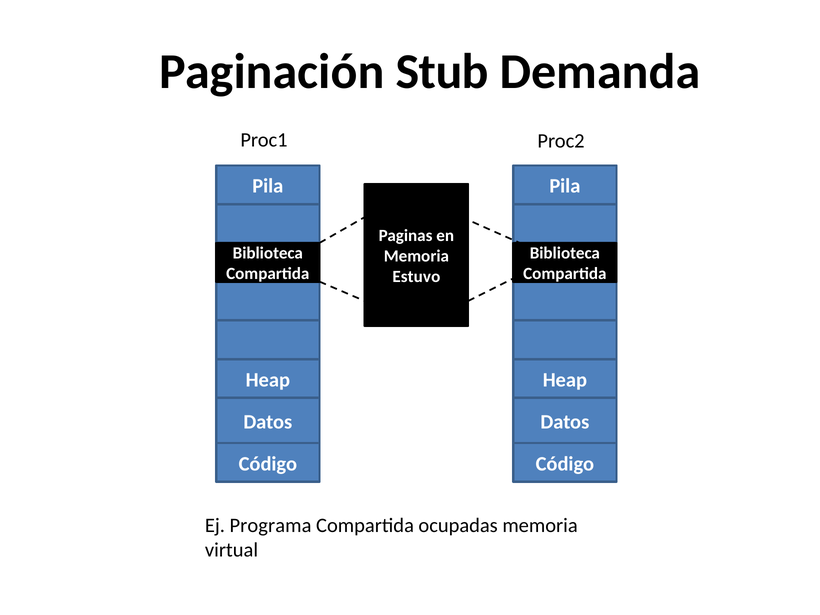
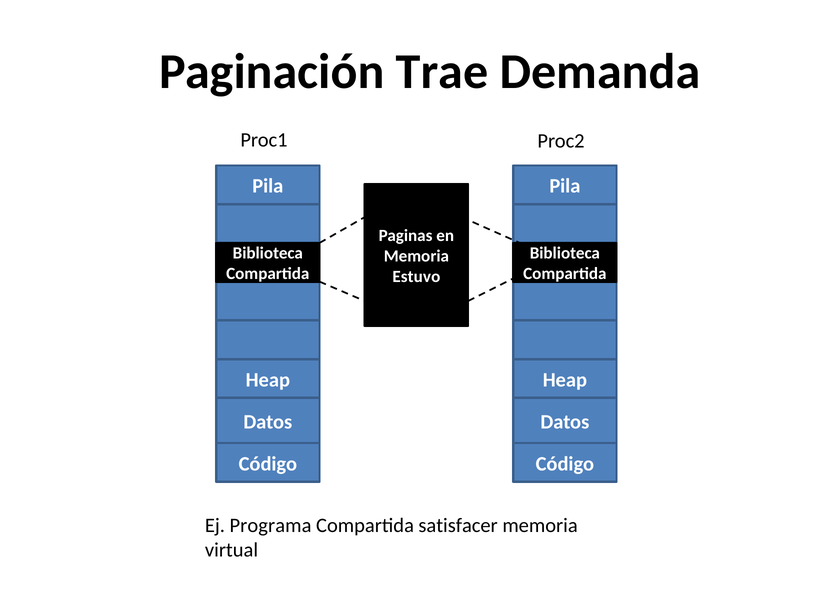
Stub: Stub -> Trae (442, 72)
ocupadas: ocupadas -> satisfacer (458, 525)
